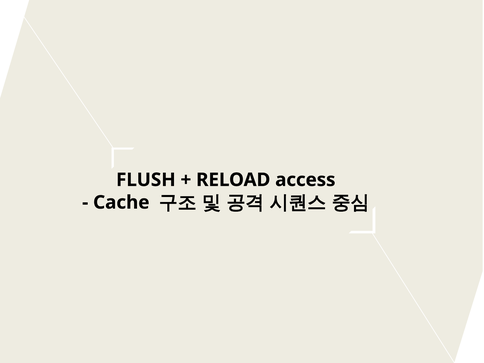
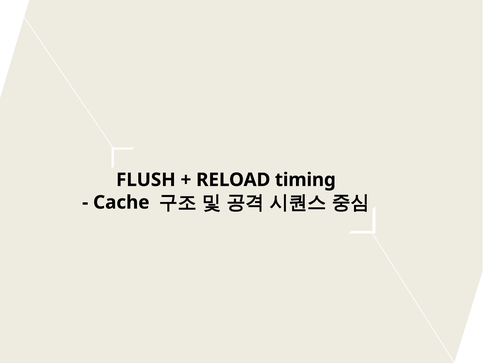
access: access -> timing (305, 180)
